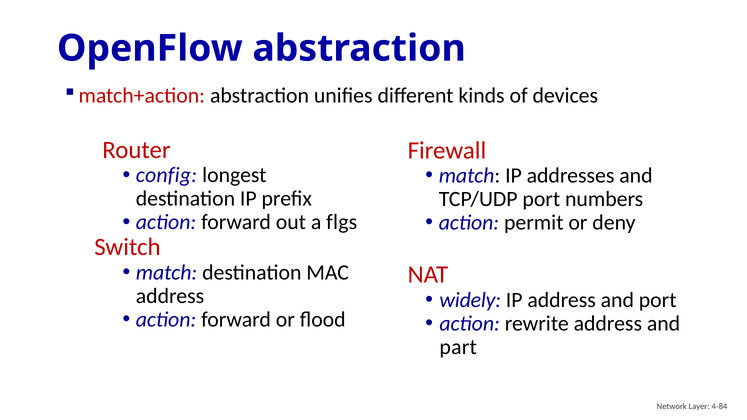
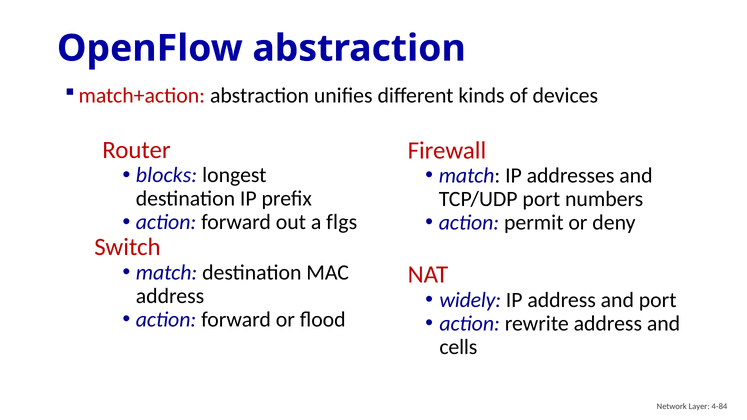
config: config -> blocks (167, 175)
part: part -> cells (458, 347)
